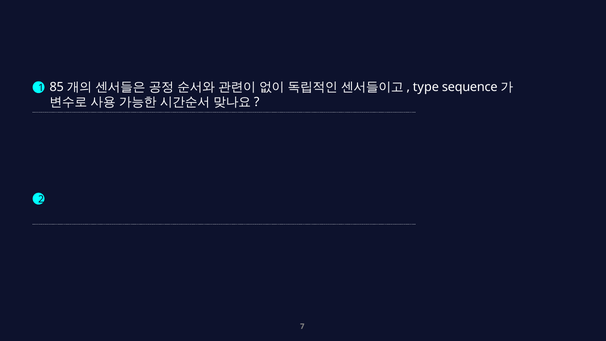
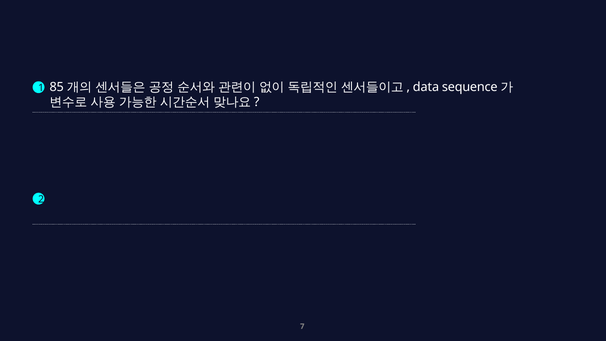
type: type -> data (426, 87)
